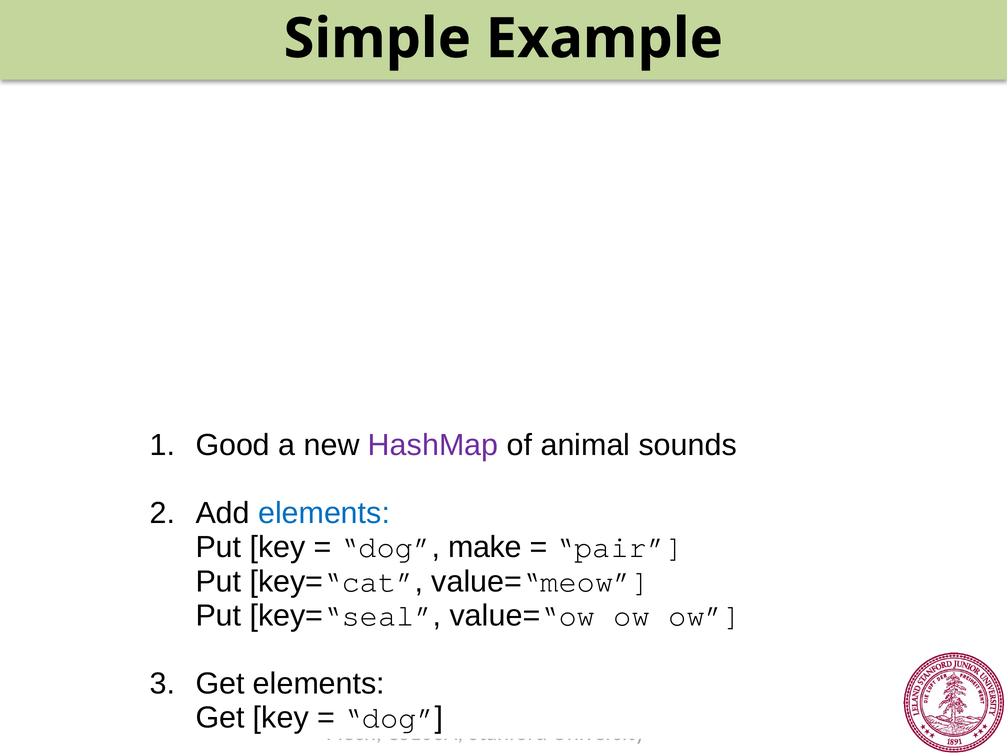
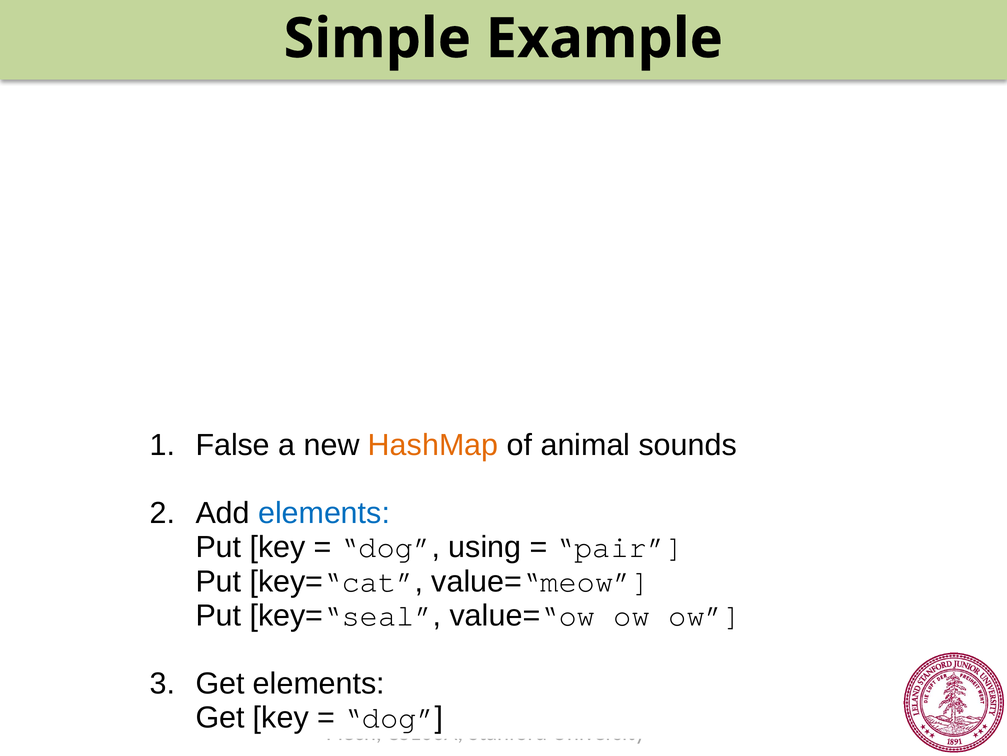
Good: Good -> False (233, 445)
HashMap colour: purple -> orange (433, 445)
make: make -> using (485, 547)
